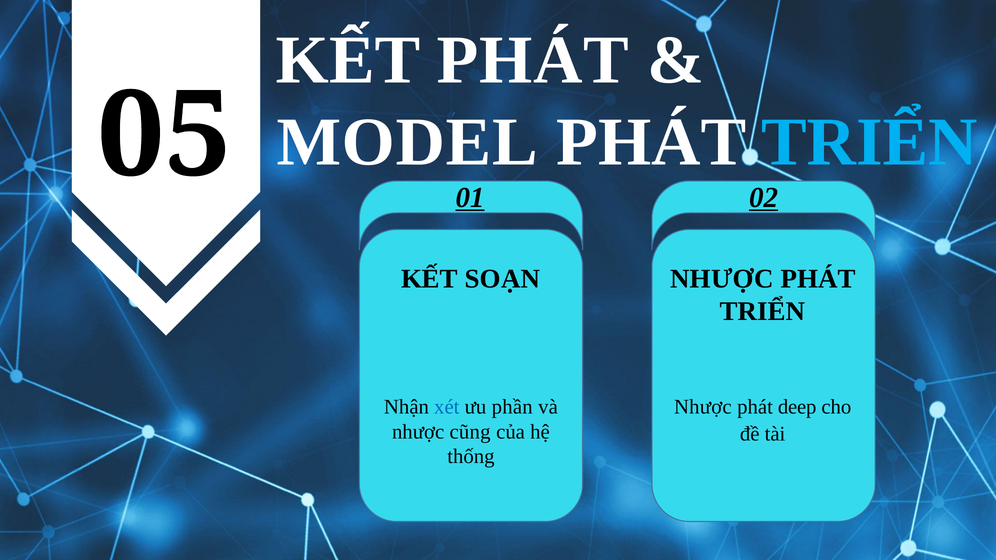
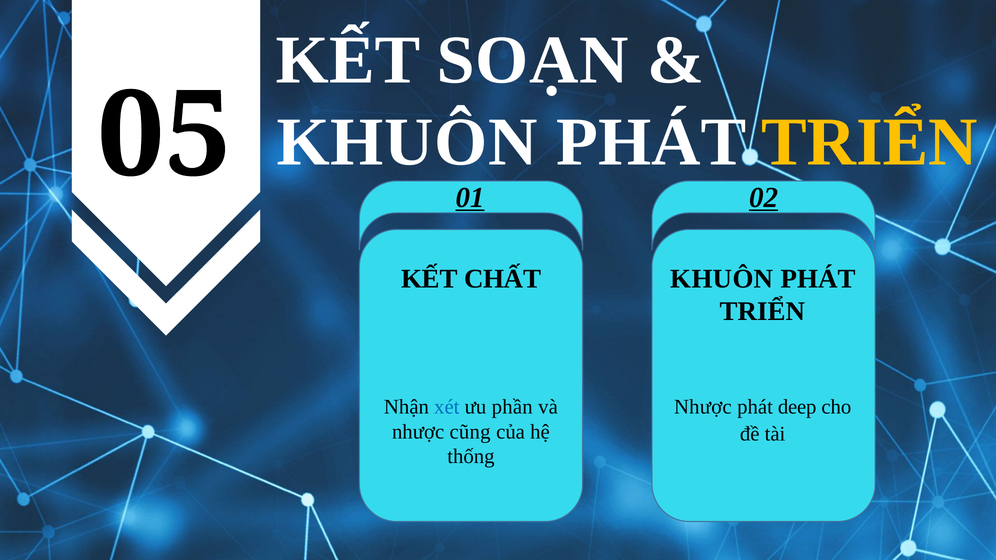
KẾT PHÁT: PHÁT -> SOẠN (533, 60)
MODEL: MODEL -> KHUÔN (407, 142)
TRIỂN colour: light blue -> yellow (869, 142)
SOẠN: SOẠN -> CHẤT (503, 279)
NHƯỢC: NHƯỢC -> KHUÔN (722, 279)
